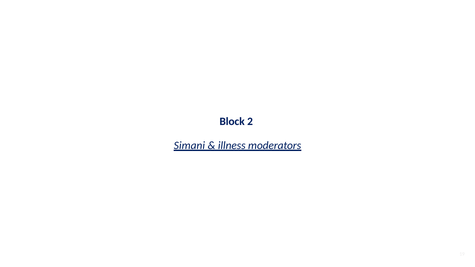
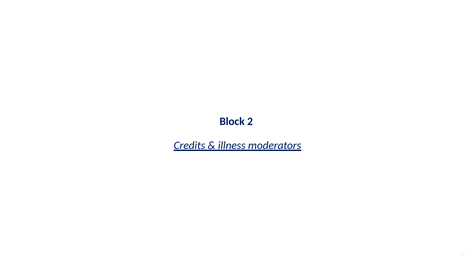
Simani: Simani -> Credits (189, 146)
